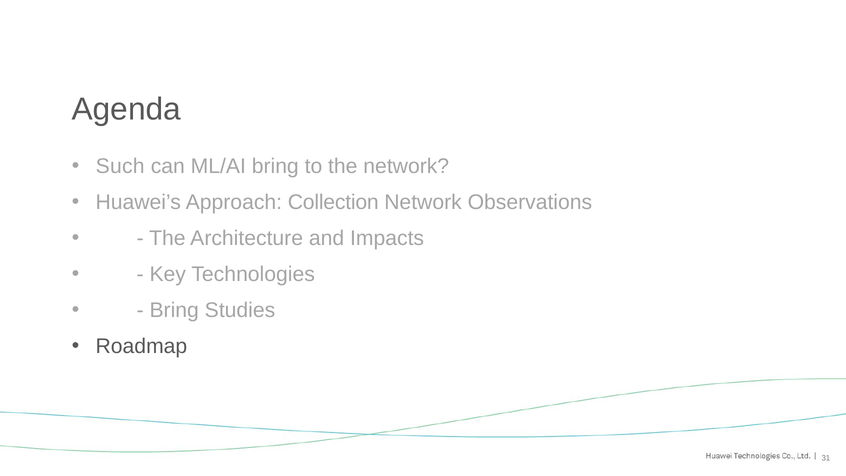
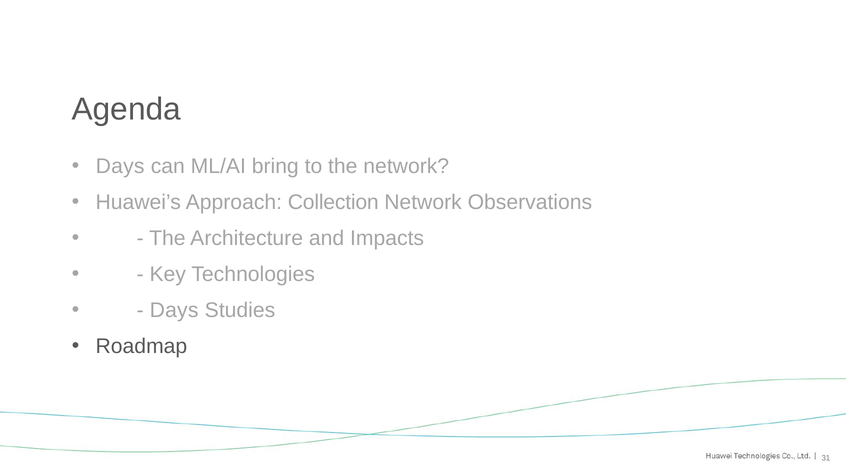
Such: Such -> Days (120, 166)
Bring: Bring -> Days (174, 310)
